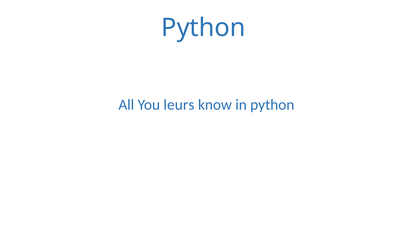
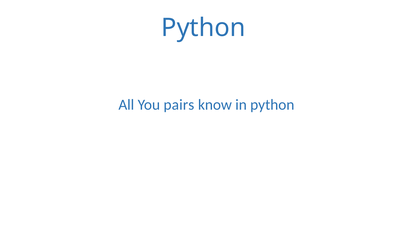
leurs: leurs -> pairs (179, 105)
